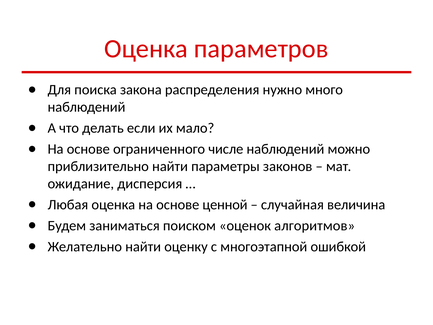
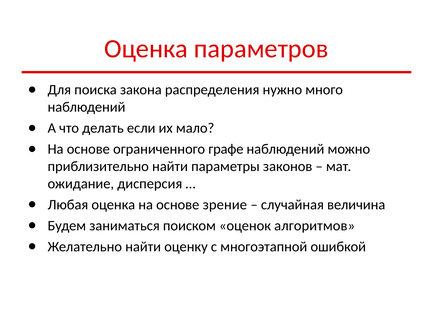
числе: числе -> графе (226, 149)
ценной: ценной -> зрение (225, 205)
